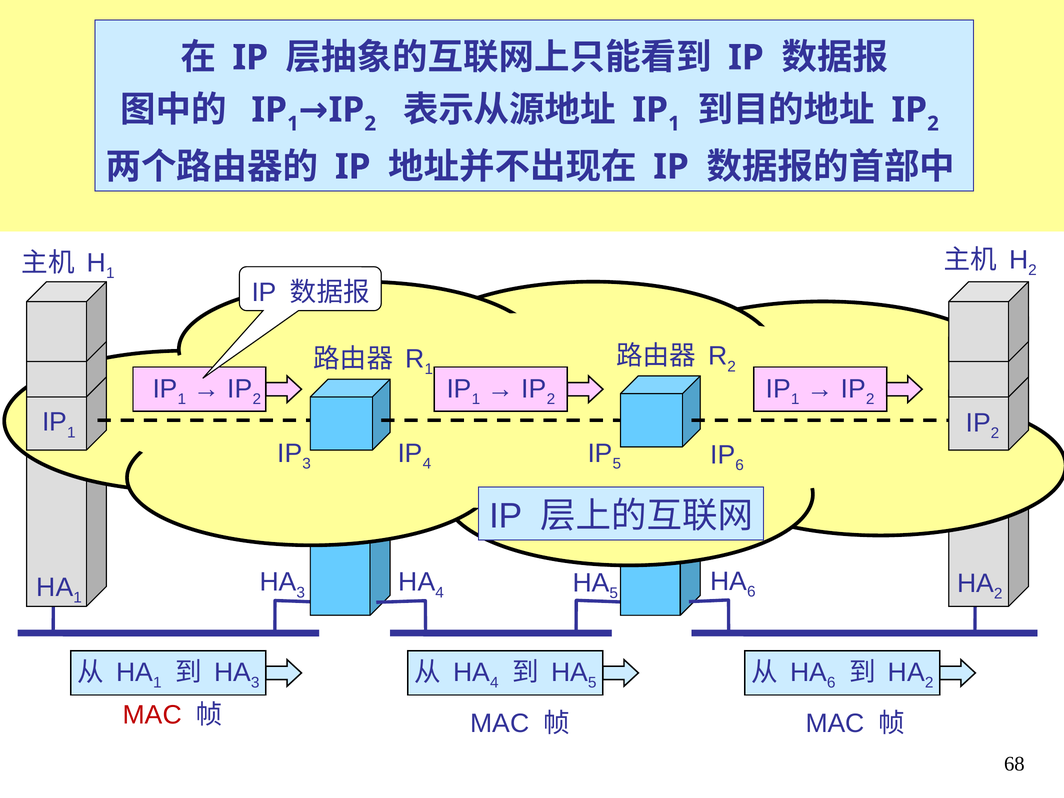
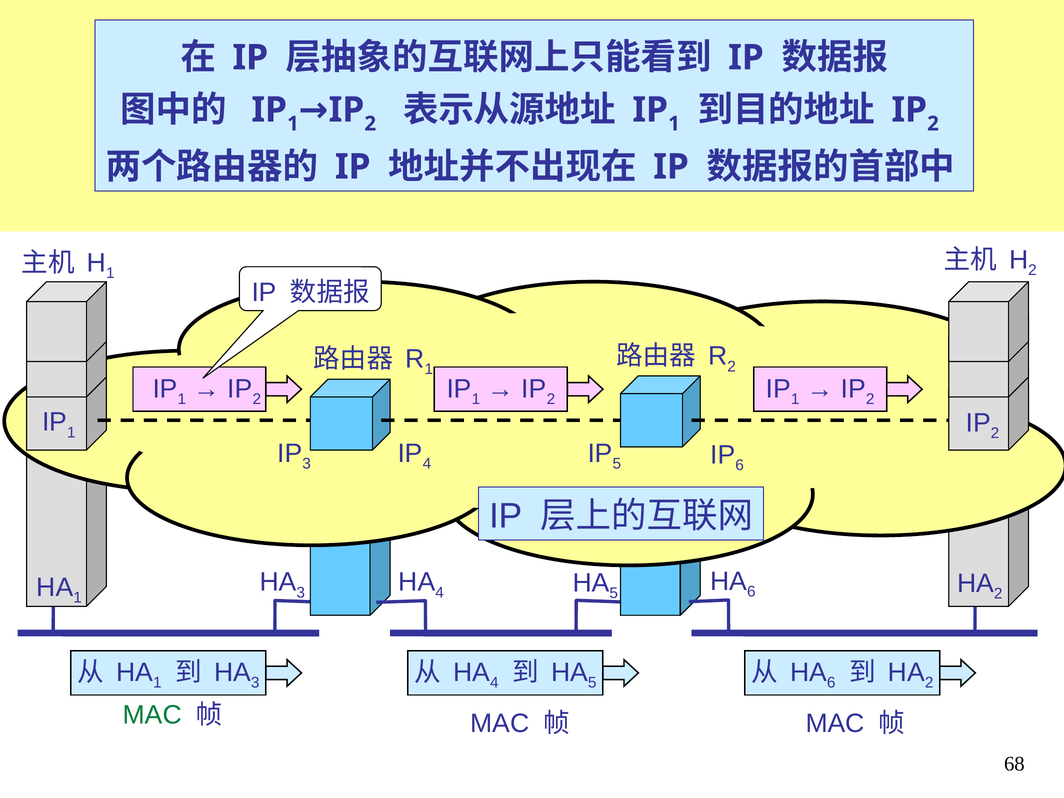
MAC colour: red -> green (152, 715)
